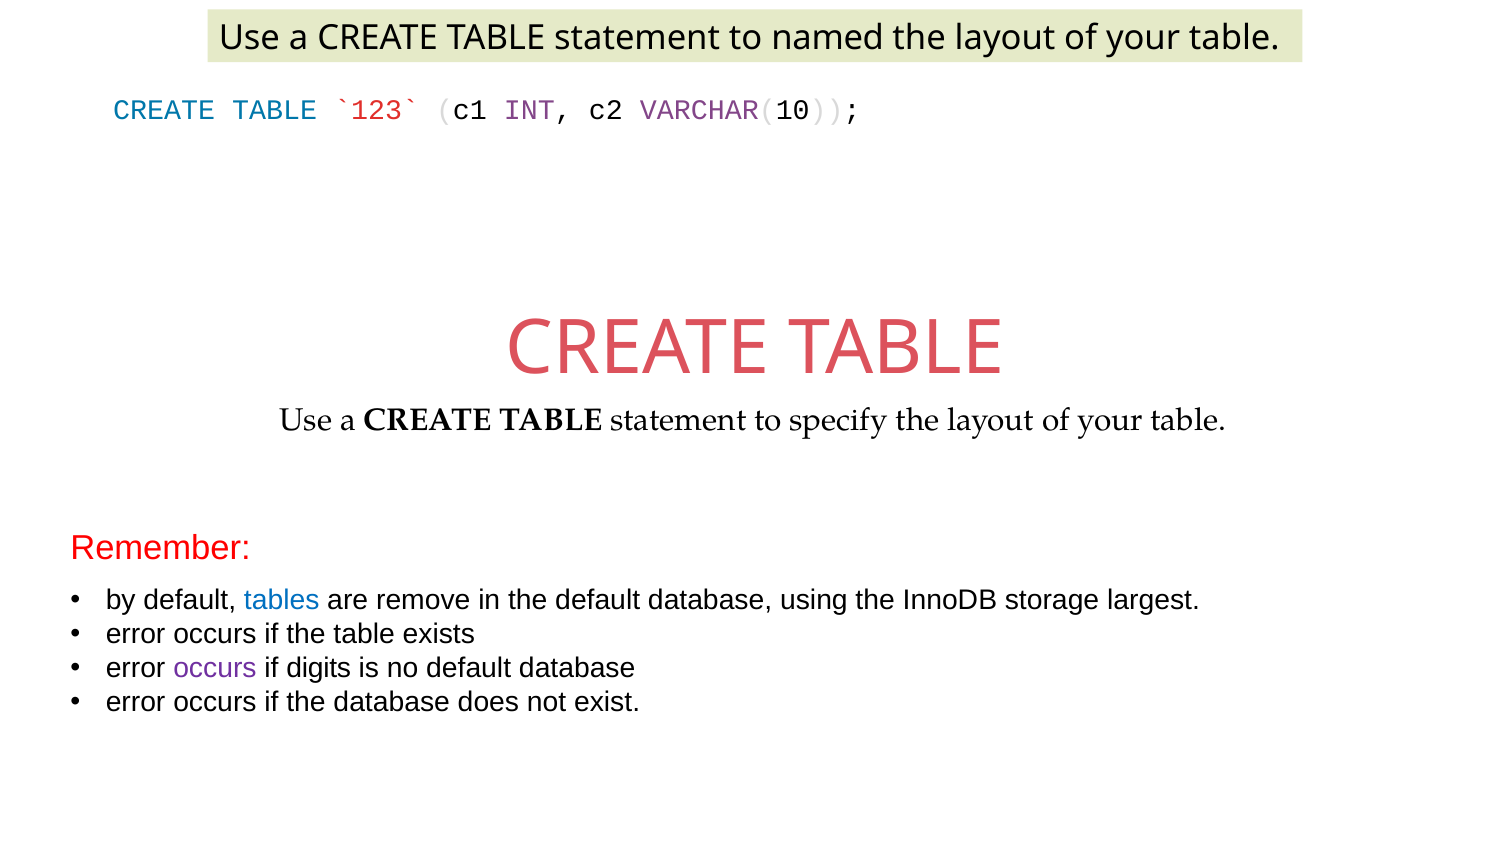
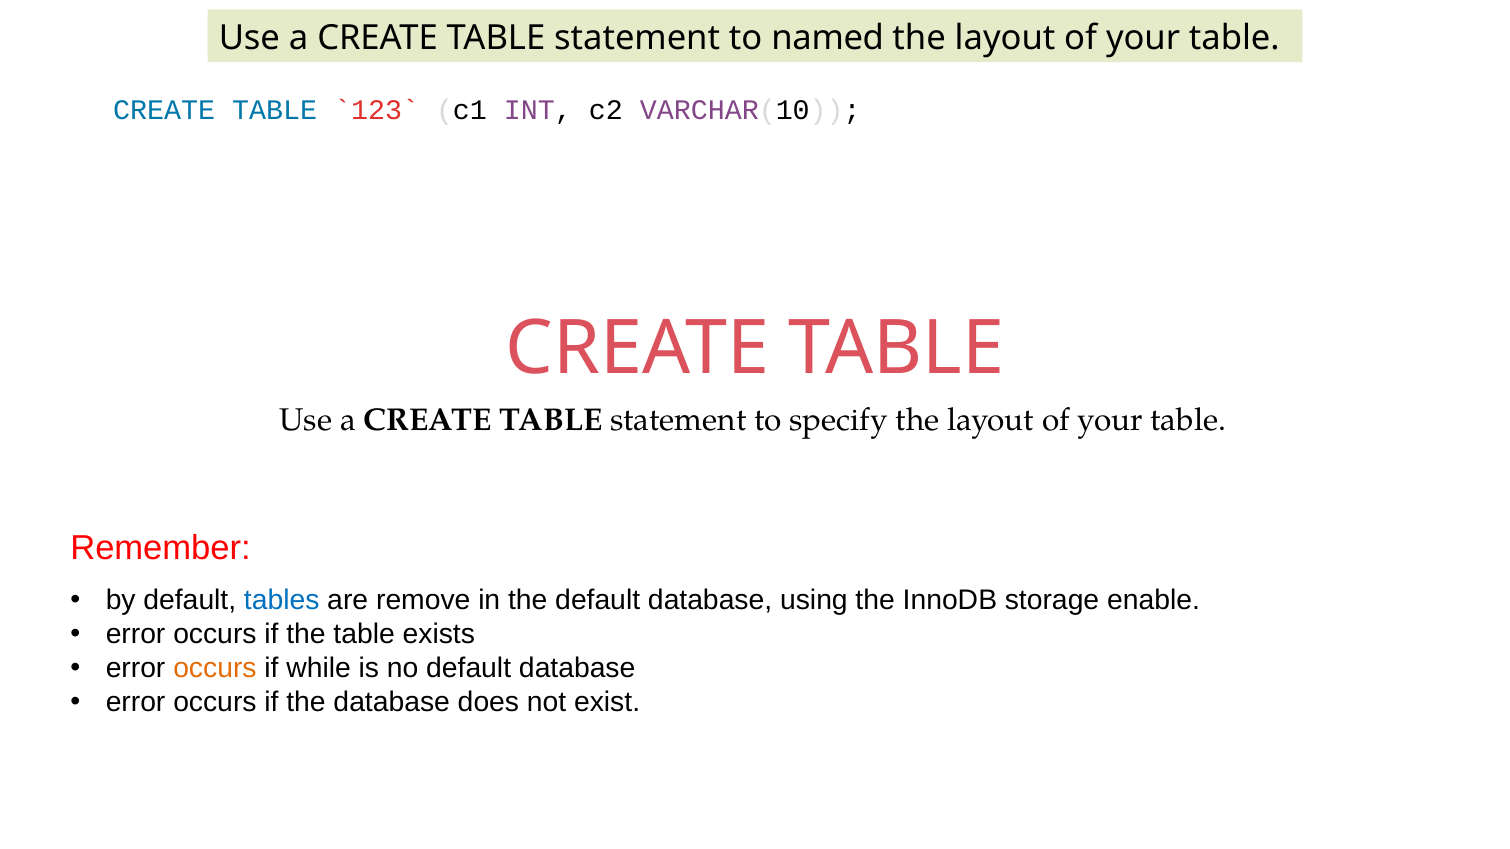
largest: largest -> enable (1153, 601)
occurs colour: purple -> orange (215, 669)
digits: digits -> while (319, 669)
